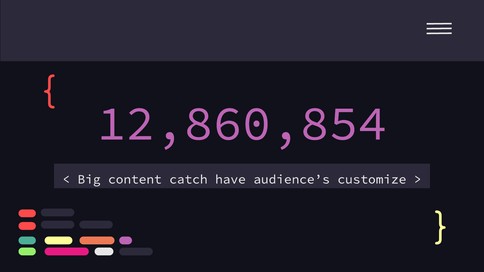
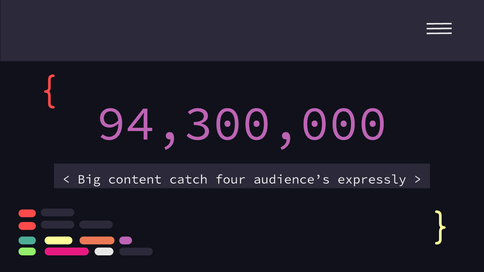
12,860,854: 12,860,854 -> 94,300,000 (242, 124)
have: have -> four (230, 179)
customize: customize -> expressly (372, 179)
